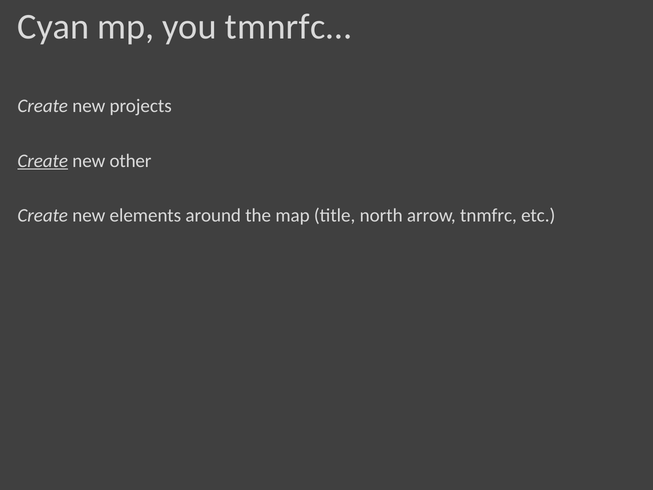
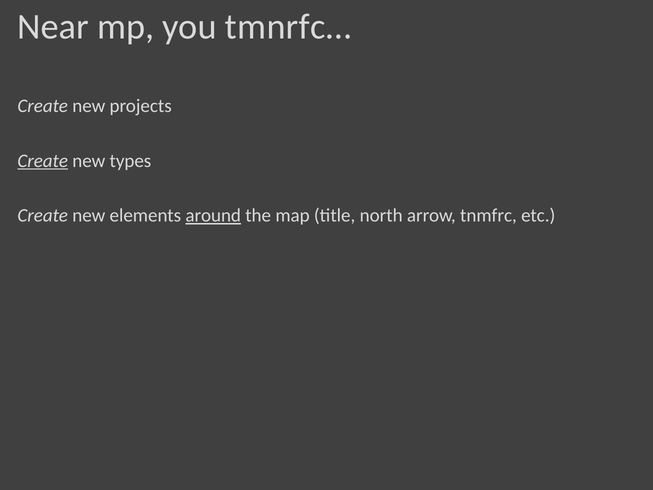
Cyan: Cyan -> Near (53, 27)
other: other -> types (130, 161)
around underline: none -> present (213, 215)
